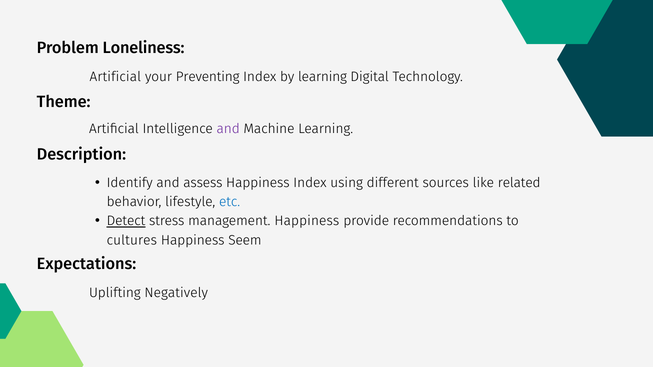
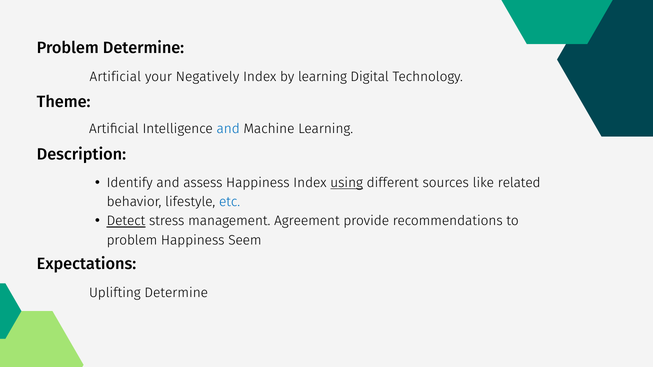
Problem Loneliness: Loneliness -> Determine (143, 48)
Preventing: Preventing -> Negatively (208, 77)
and colour: purple -> blue (228, 129)
using underline: none -> present (347, 183)
management Happiness: Happiness -> Agreement (307, 221)
cultures: cultures -> problem (132, 240)
Uplifting Negatively: Negatively -> Determine (176, 293)
